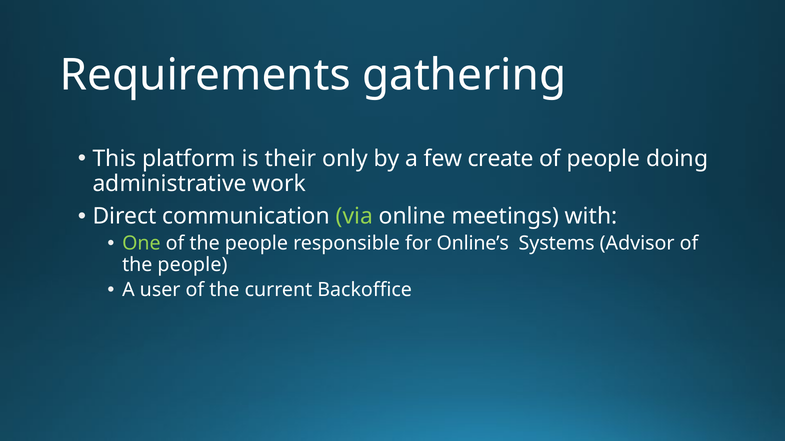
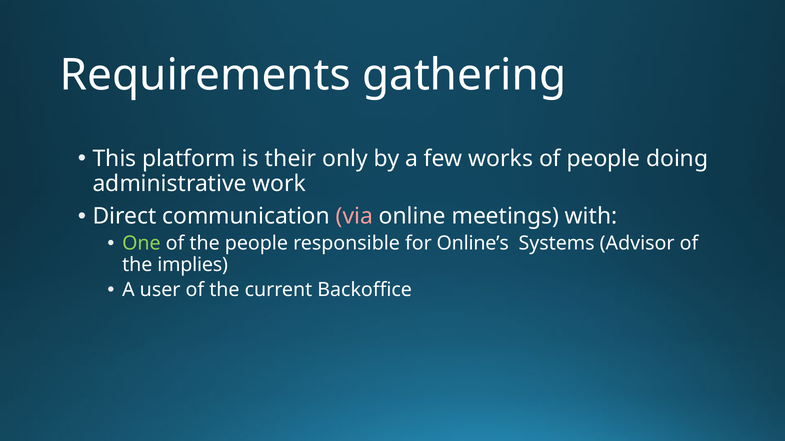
create: create -> works (501, 159)
via colour: light green -> pink (354, 217)
people: people -> implies (193, 265)
